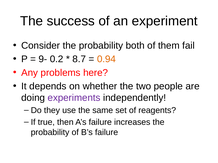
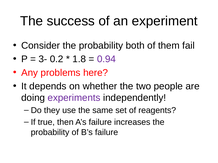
9-: 9- -> 3- (43, 59)
8.7: 8.7 -> 1.8 (79, 59)
0.94 colour: orange -> purple (106, 59)
